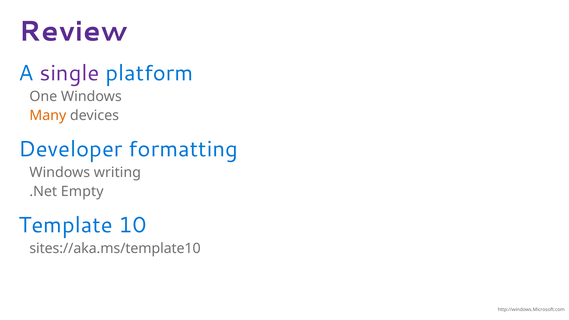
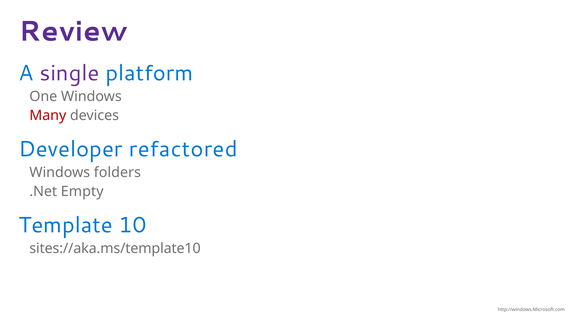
Many colour: orange -> red (48, 115)
formatting: formatting -> refactored (183, 149)
writing: writing -> folders (117, 172)
